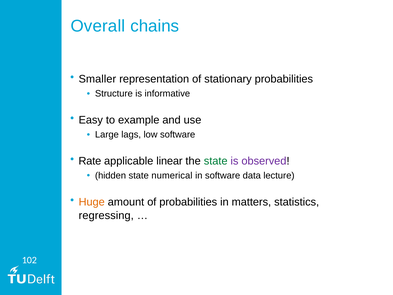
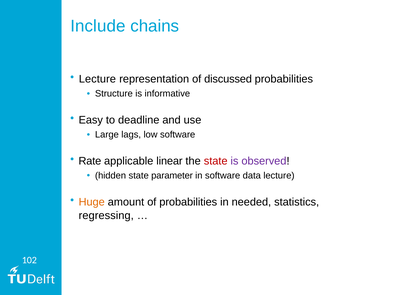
Overall: Overall -> Include (98, 26)
Smaller: Smaller -> Lecture (97, 79)
stationary: stationary -> discussed (228, 79)
example: example -> deadline (139, 120)
state colour: green -> red (216, 161)
numerical: numerical -> parameter (172, 175)
matters: matters -> needed (251, 202)
